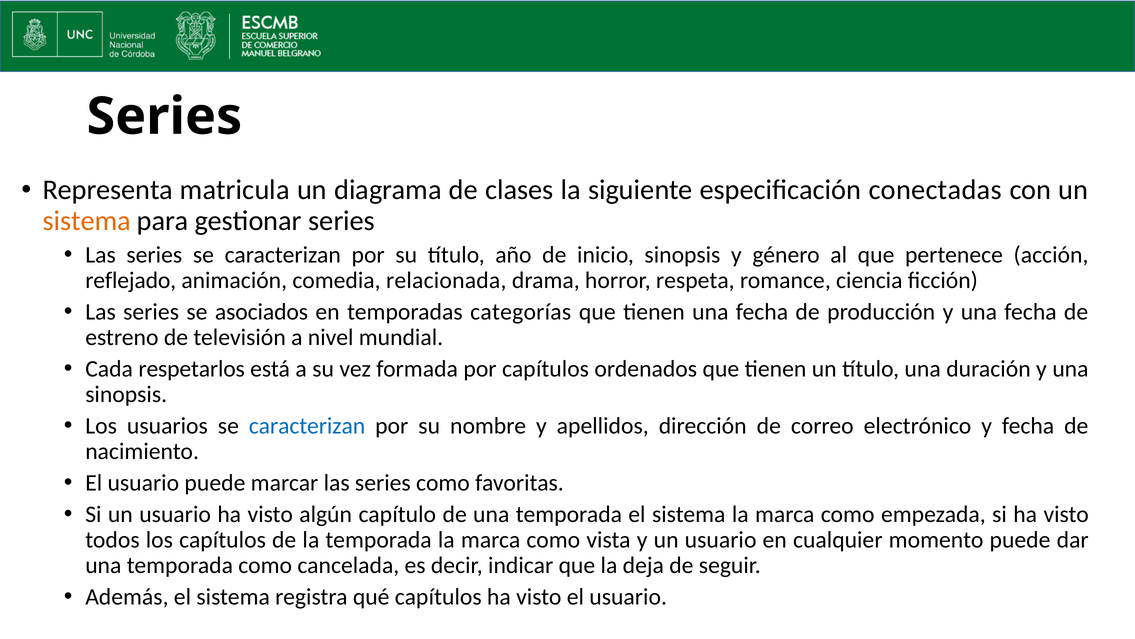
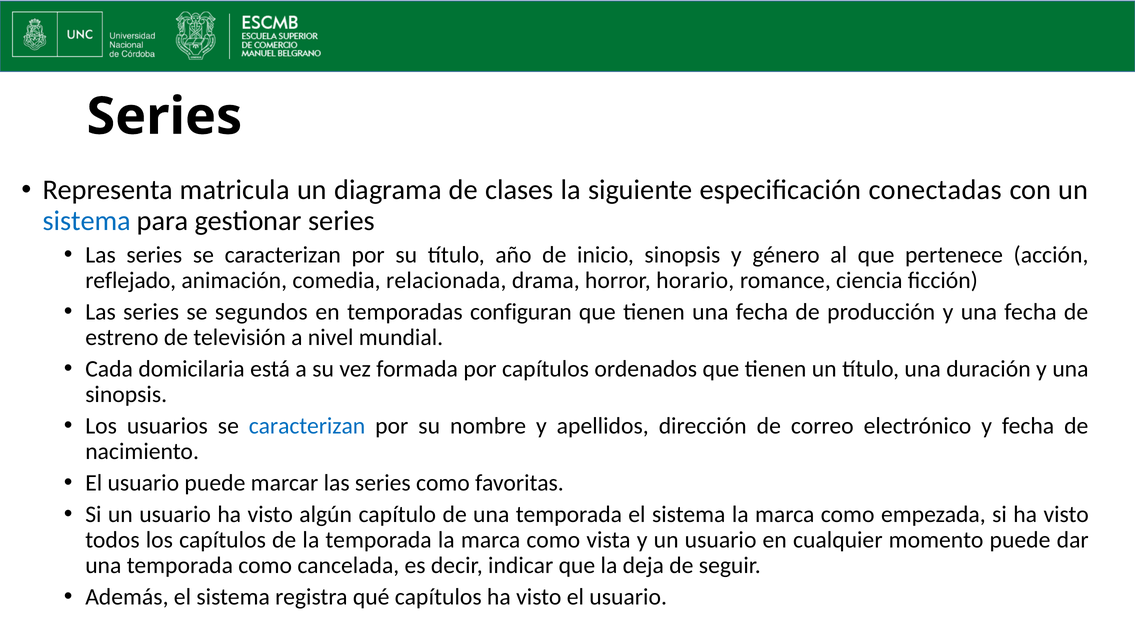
sistema colour: orange -> blue (87, 221)
respeta: respeta -> horario (695, 280)
asociados: asociados -> segundos (261, 312)
categorías: categorías -> configuran (521, 312)
respetarlos: respetarlos -> domicilaria (192, 368)
